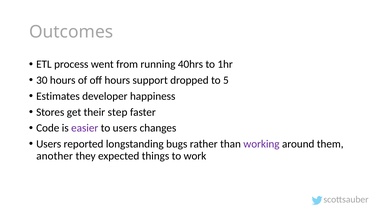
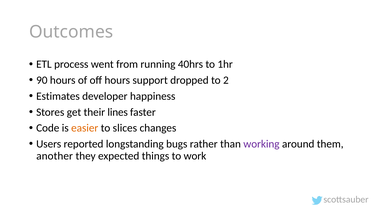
30: 30 -> 90 (42, 80)
5: 5 -> 2 (226, 80)
step: step -> lines (118, 112)
easier colour: purple -> orange (85, 128)
to users: users -> slices (125, 128)
